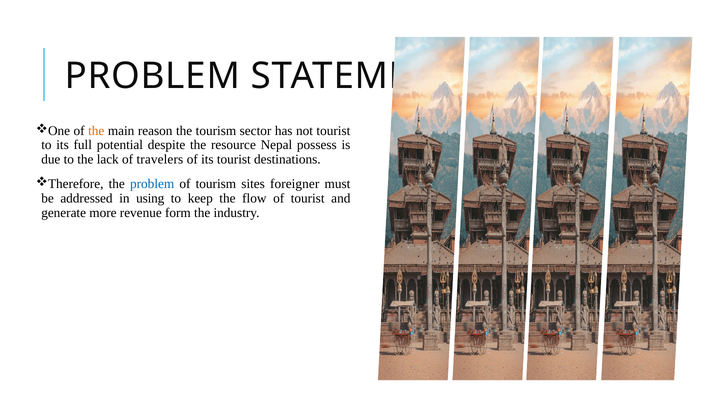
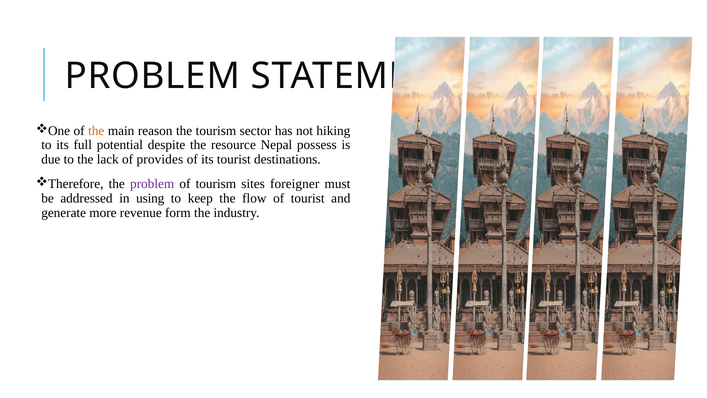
not tourist: tourist -> hiking (333, 131)
travelers: travelers -> provides (160, 159)
problem colour: blue -> purple (152, 184)
